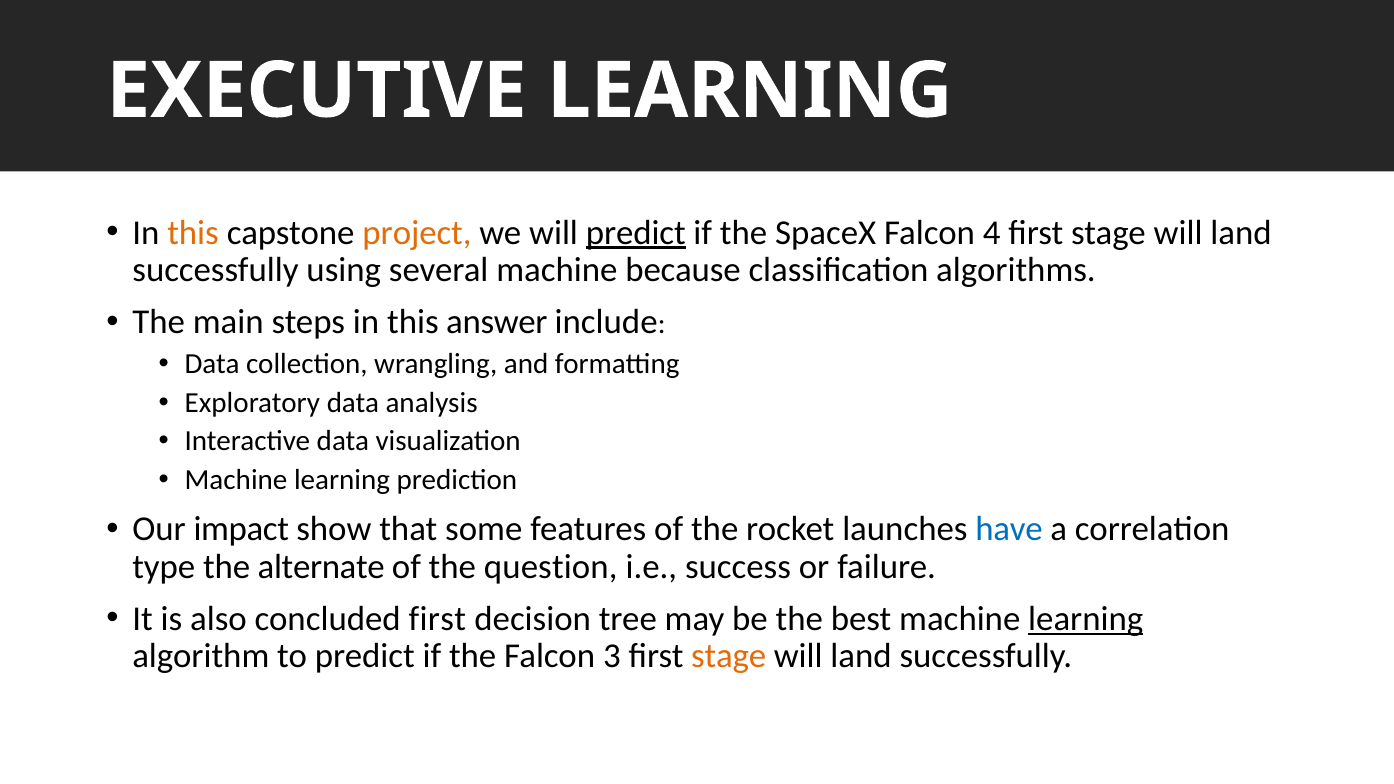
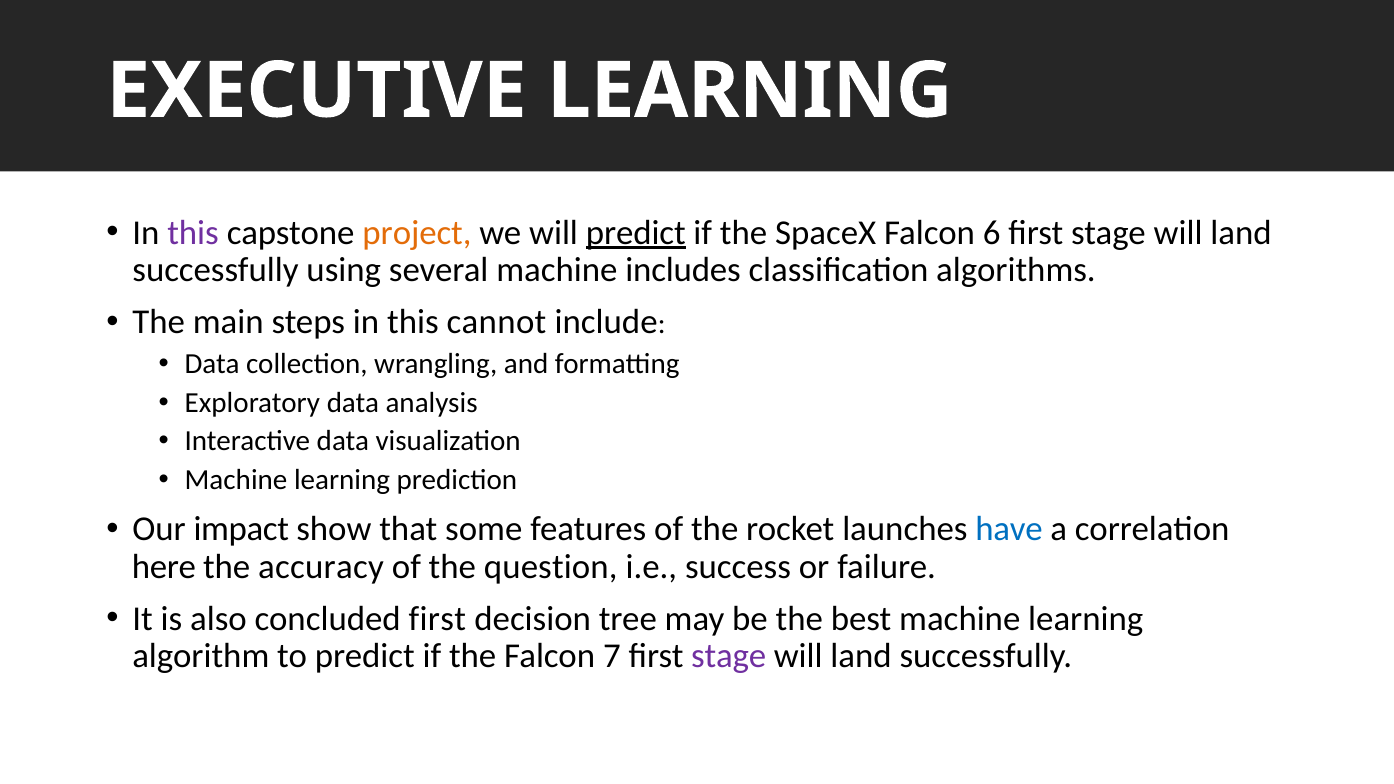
this colour: orange -> purple (193, 233)
4: 4 -> 6 (992, 233)
because: because -> includes (683, 270)
answer: answer -> cannot (497, 322)
type: type -> here (164, 567)
alternate: alternate -> accuracy (321, 567)
learning underline: present -> none (1086, 619)
3: 3 -> 7 (612, 656)
stage colour: orange -> purple (729, 656)
